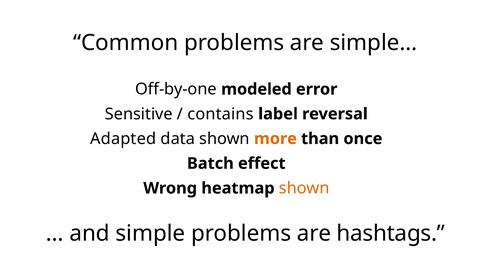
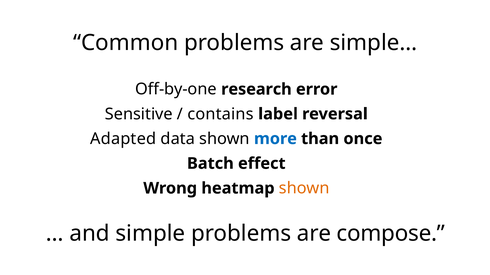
modeled: modeled -> research (256, 89)
more colour: orange -> blue (275, 139)
hashtags: hashtags -> compose (391, 234)
